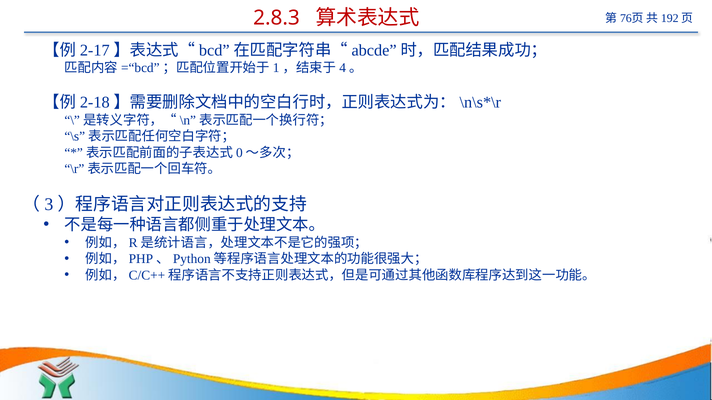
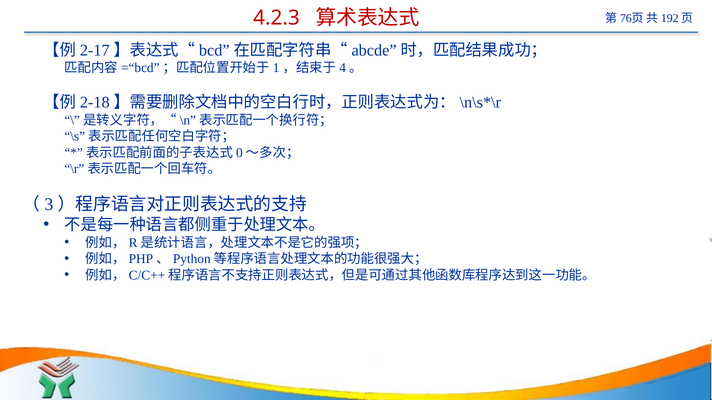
2.8.3: 2.8.3 -> 4.2.3 (277, 18)
